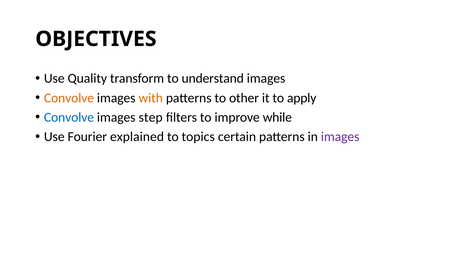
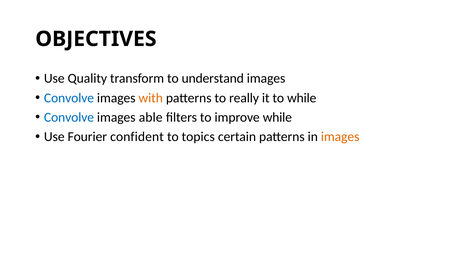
Convolve colour: orange -> blue (69, 98)
other: other -> really (244, 98)
to apply: apply -> while (302, 98)
step: step -> able (151, 117)
explained: explained -> confident (137, 137)
images colour: purple -> orange (340, 137)
